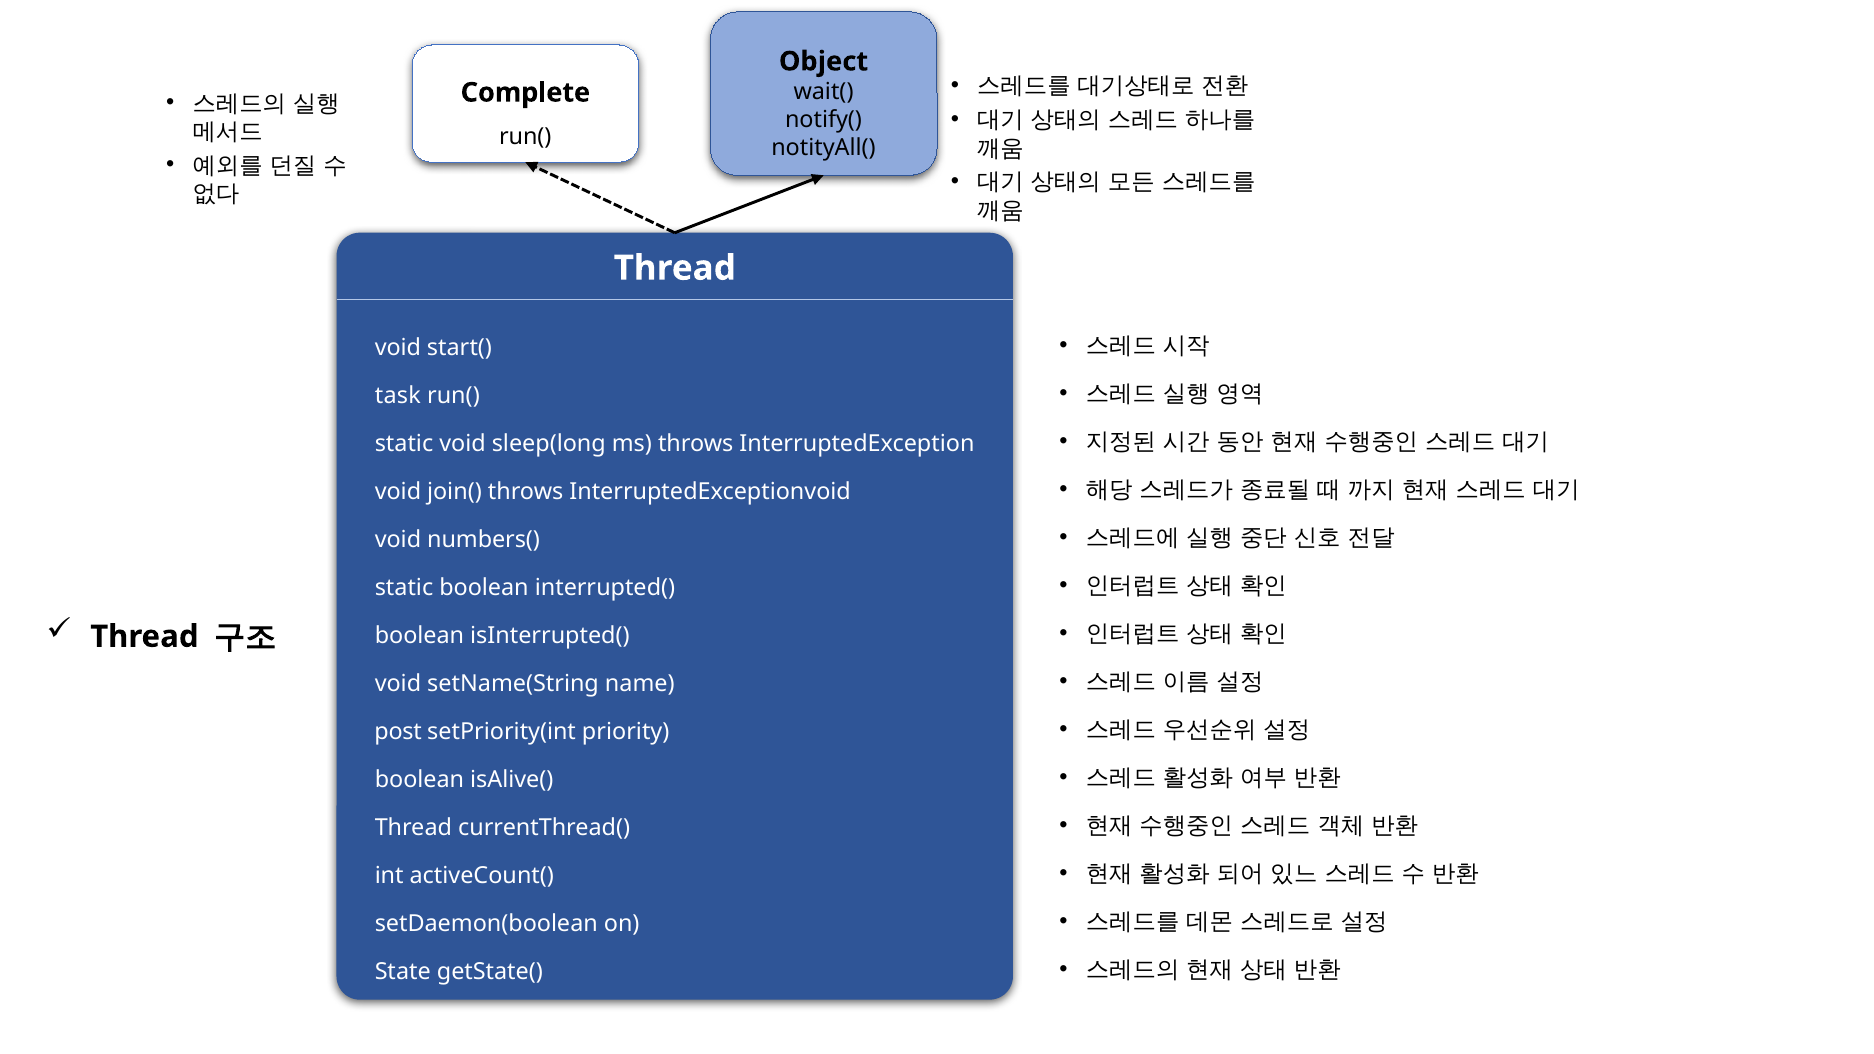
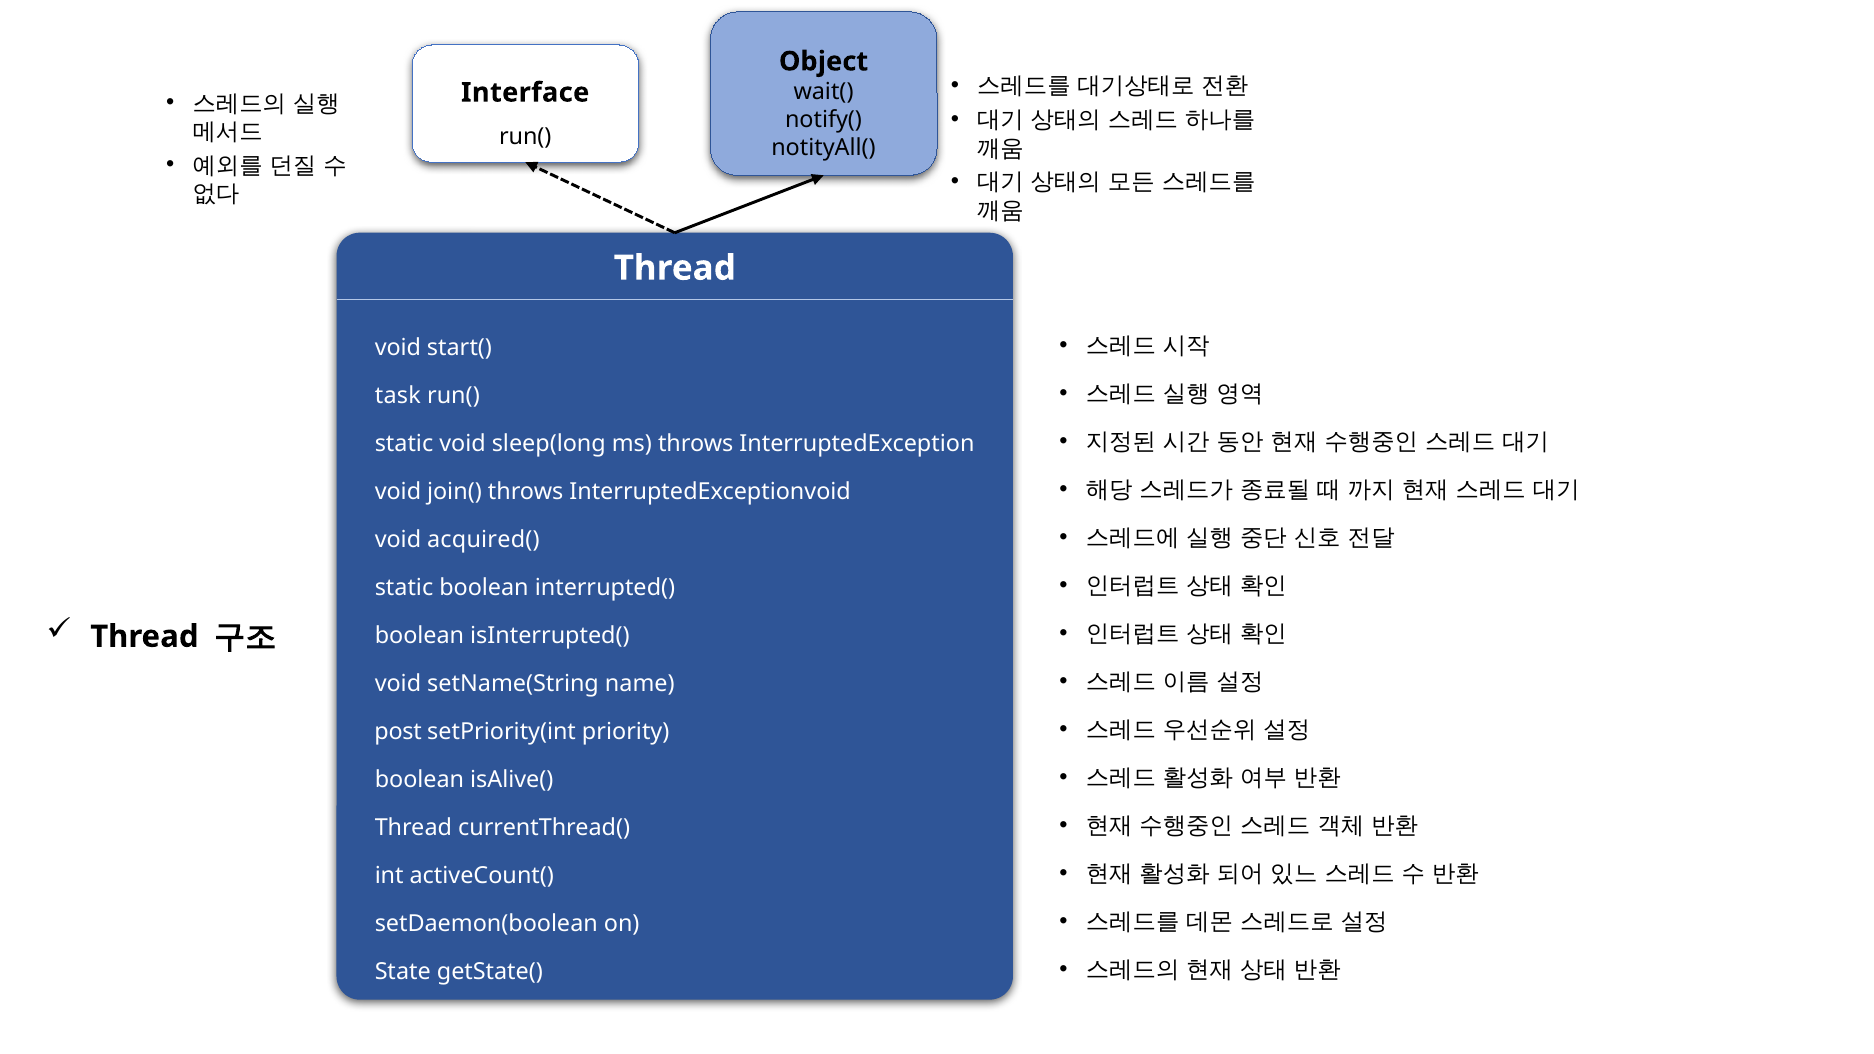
Complete: Complete -> Interface (525, 93)
numbers(: numbers( -> acquired( (483, 540)
